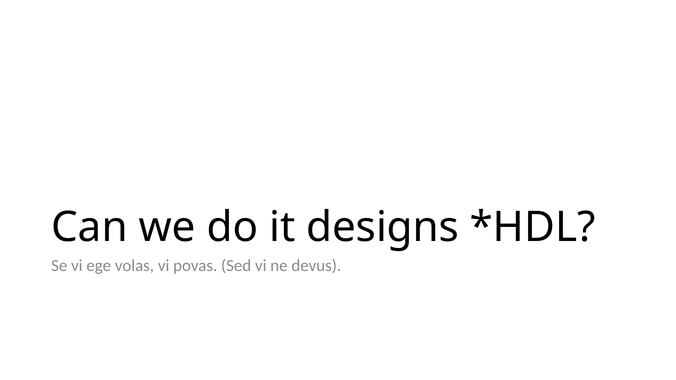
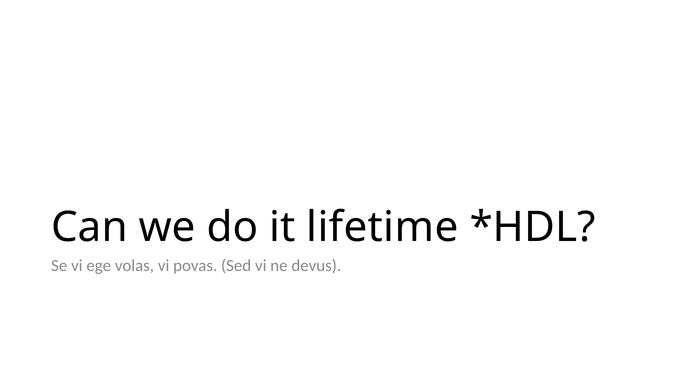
designs: designs -> lifetime (382, 227)
